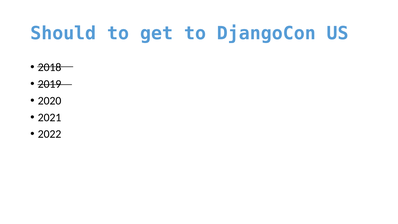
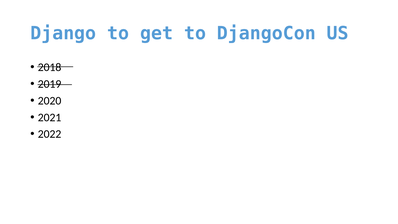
Should: Should -> Django (63, 33)
